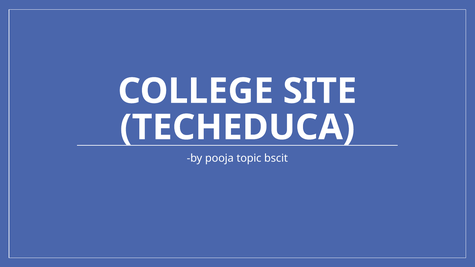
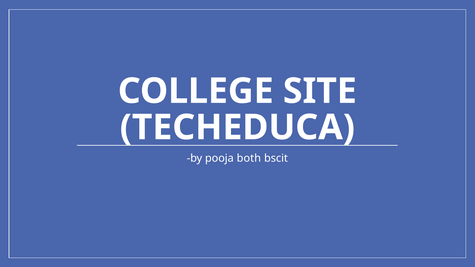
topic: topic -> both (249, 158)
